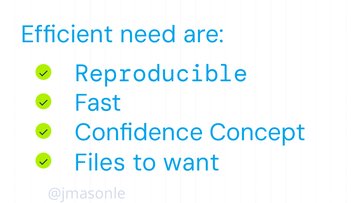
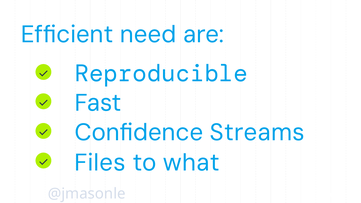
Concept: Concept -> Streams (257, 133)
want: want -> what (191, 163)
